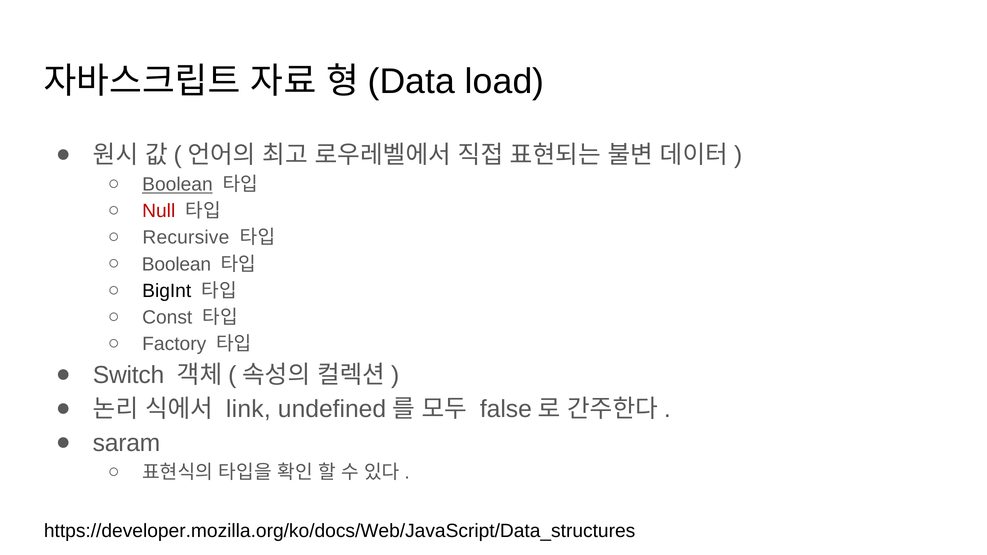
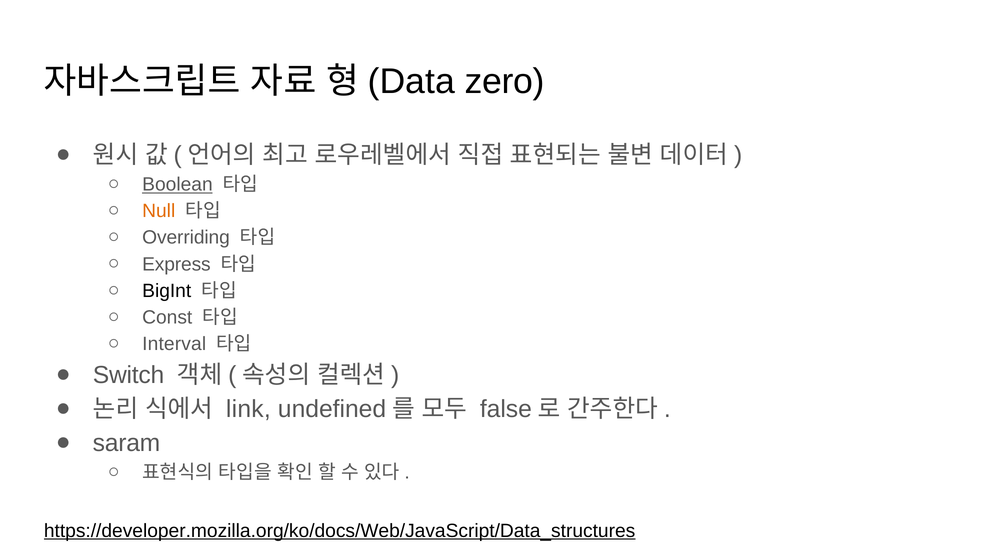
load: load -> zero (505, 82)
Null colour: red -> orange (159, 211)
Recursive: Recursive -> Overriding (186, 238)
Boolean: Boolean -> Express (176, 264)
Factory: Factory -> Interval (174, 344)
https://developer.mozilla.org/ko/docs/Web/JavaScript/Data_structures underline: none -> present (340, 531)
